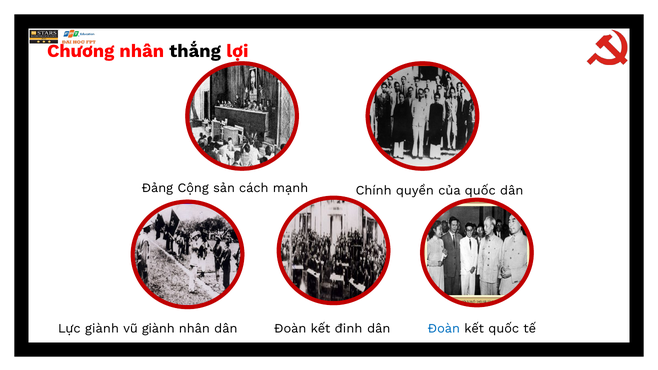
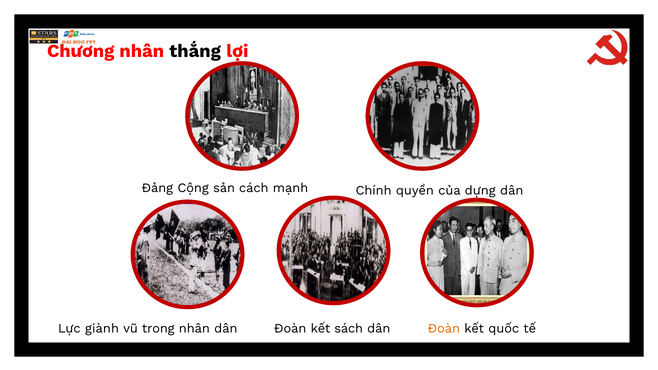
của quốc: quốc -> dựng (480, 191)
vũ giành: giành -> trong (158, 329)
đinh: đinh -> sách (349, 329)
Đoàn colour: blue -> orange (444, 329)
